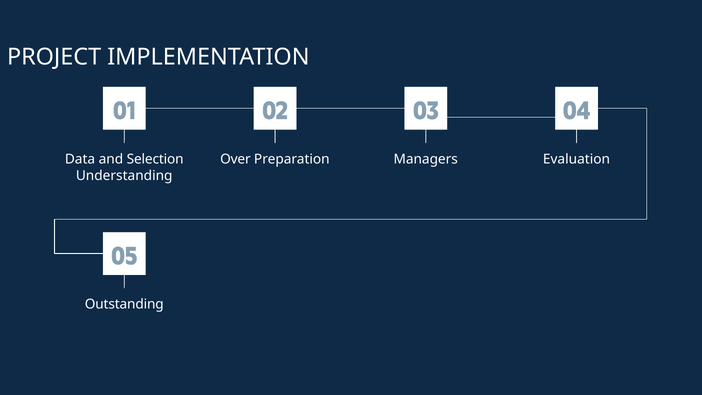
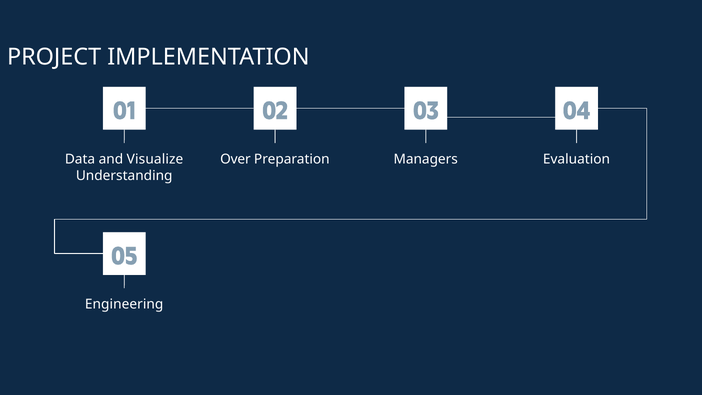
Selection: Selection -> Visualize (155, 159)
Outstanding: Outstanding -> Engineering (124, 304)
